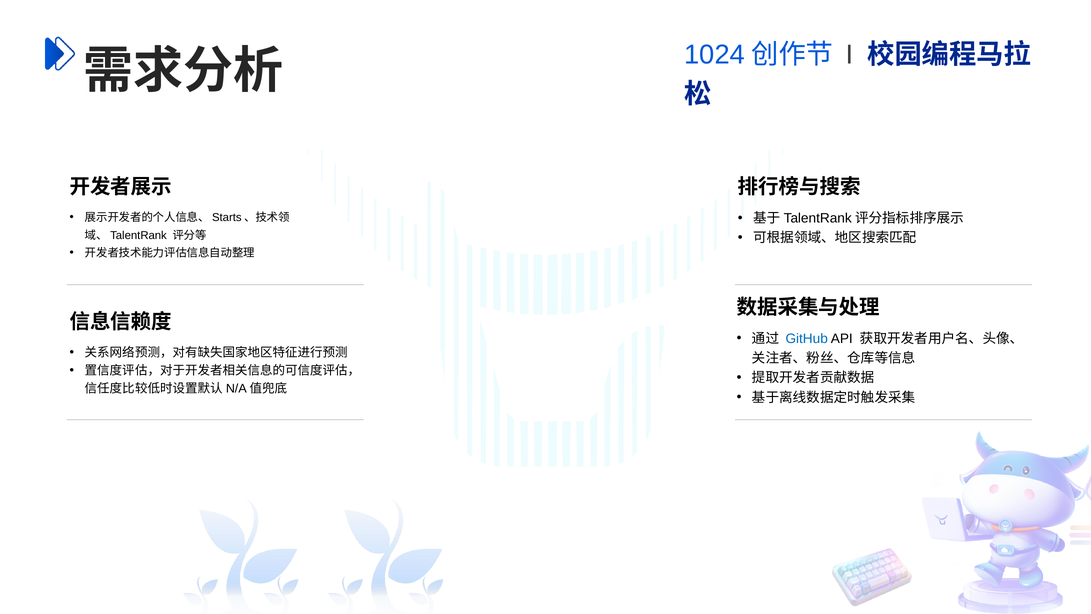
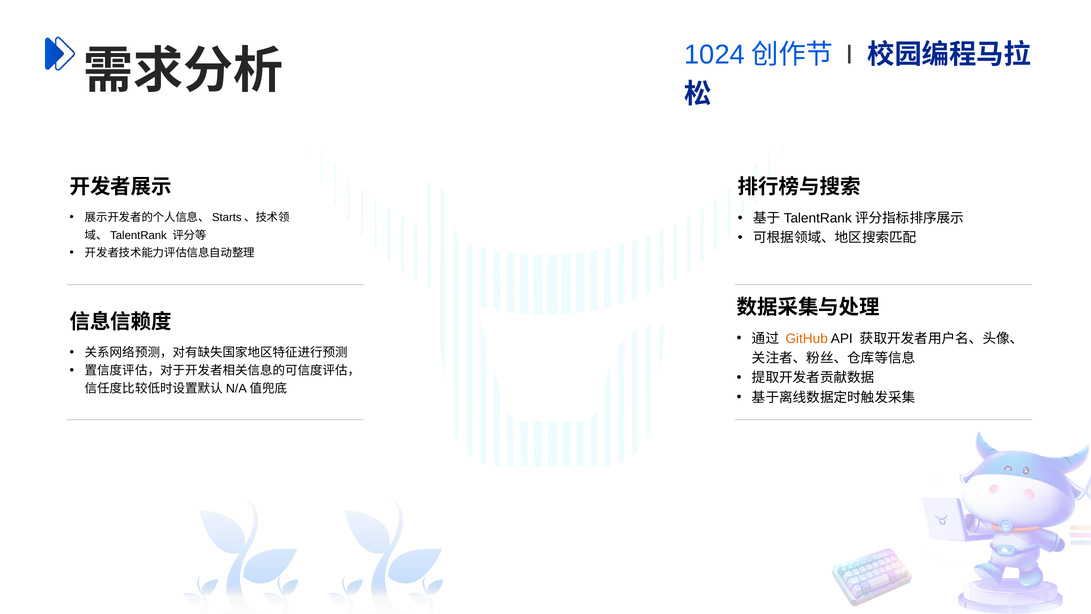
GitHub colour: blue -> orange (807, 339)
